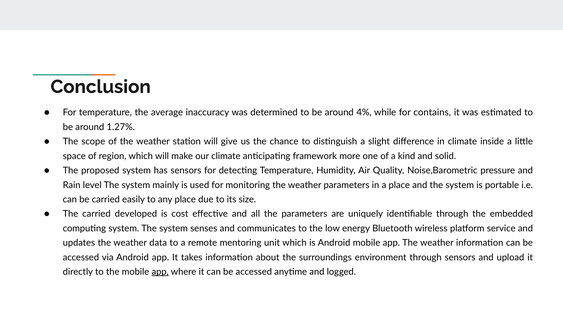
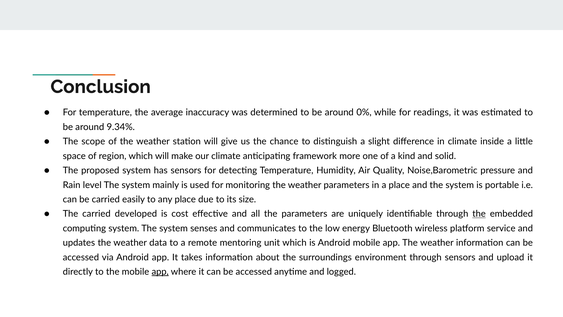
4%: 4% -> 0% (364, 112)
contains: contains -> readings (432, 112)
1.27%: 1.27% -> 9.34% (121, 127)
the underline: none -> present (479, 214)
